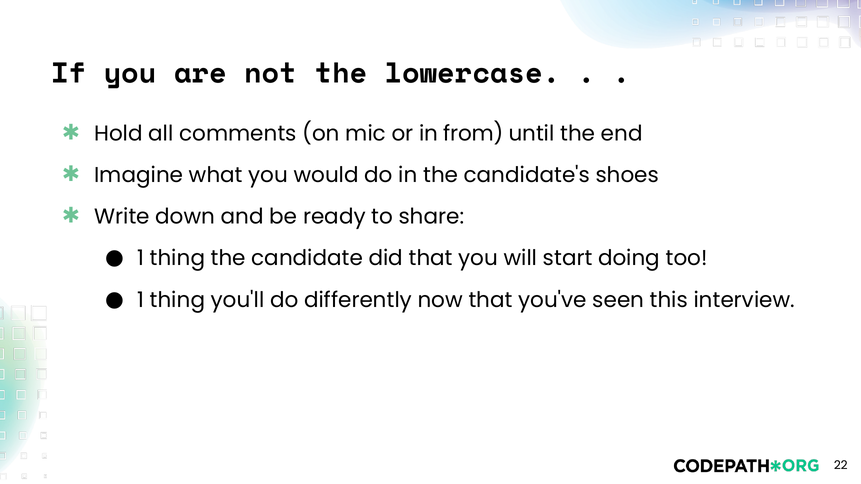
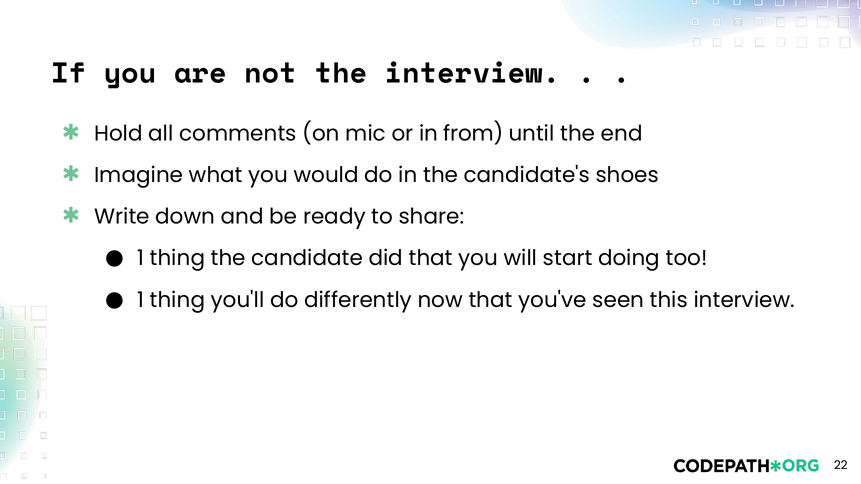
the lowercase: lowercase -> interview (473, 73)
